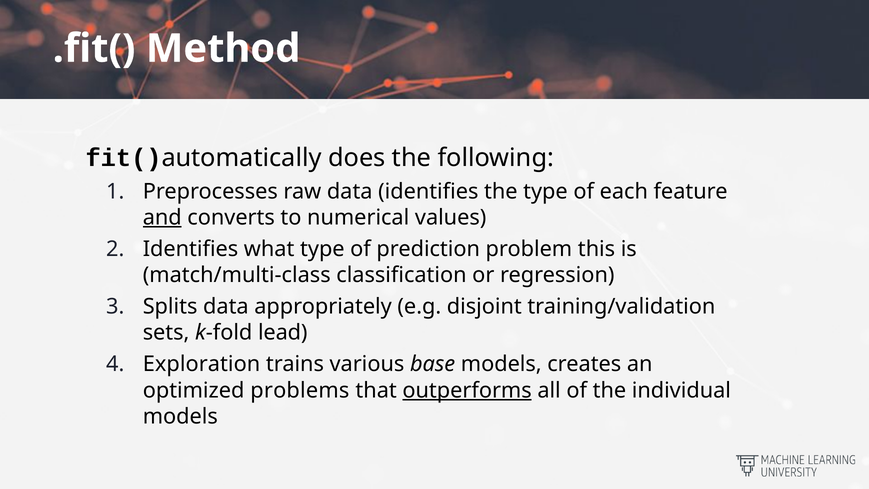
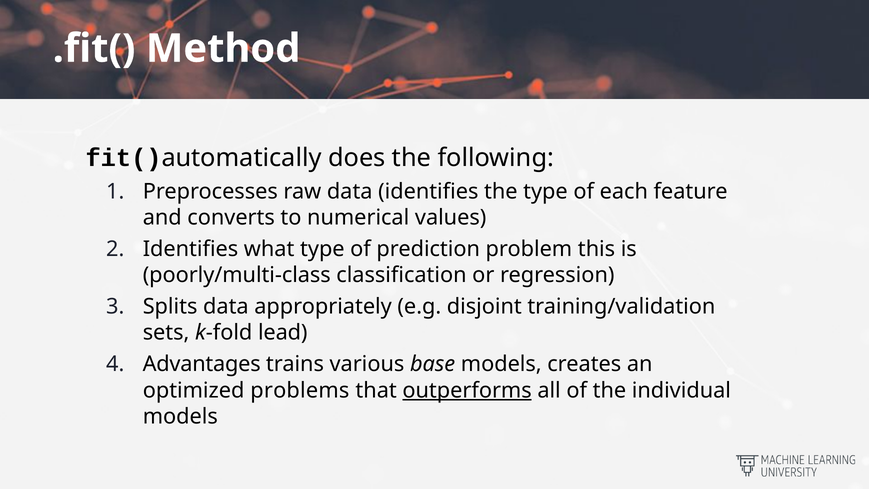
and underline: present -> none (162, 217)
match/multi-class: match/multi-class -> poorly/multi-class (237, 275)
Exploration: Exploration -> Advantages (202, 364)
